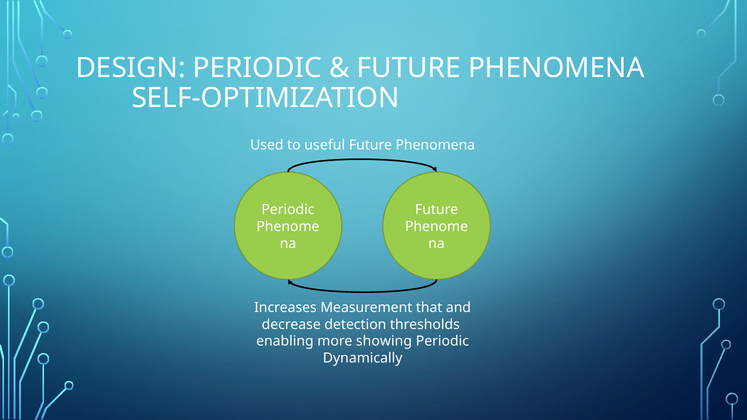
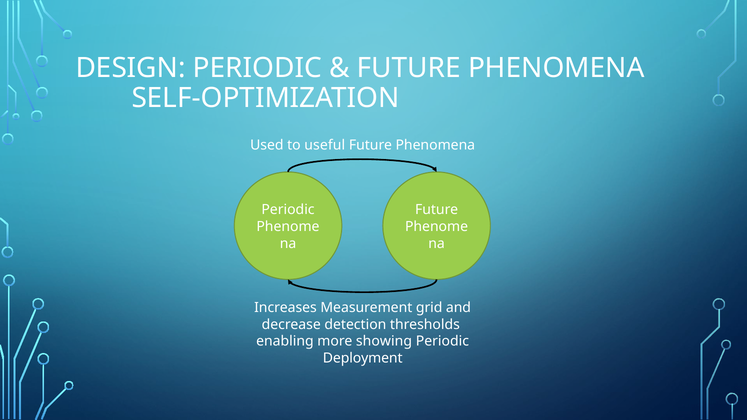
that: that -> grid (429, 308)
Dynamically: Dynamically -> Deployment (363, 358)
